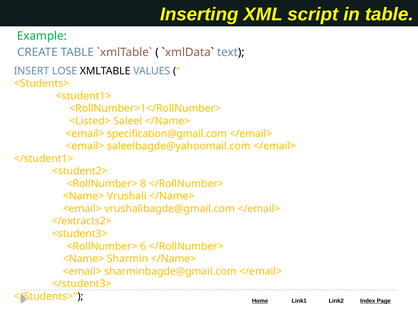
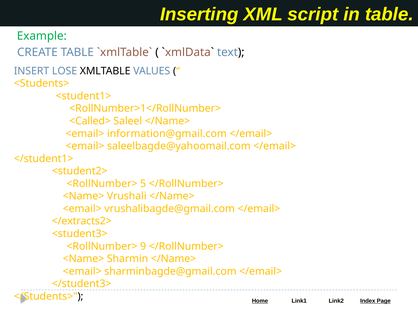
<Listed>: <Listed> -> <Called> (90, 121)
specification@gmail.com: specification@gmail.com -> information@gmail.com (167, 134)
8: 8 -> 5 (143, 184)
6: 6 -> 9 (143, 247)
